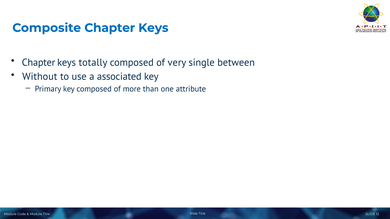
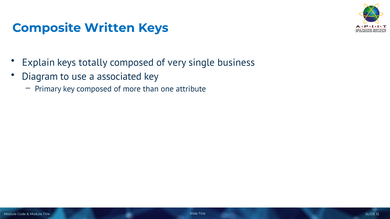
Composite Chapter: Chapter -> Written (110, 28)
Chapter: Chapter -> Explain (38, 63)
between: between -> business (236, 63)
Without: Without -> Diagram (40, 77)
